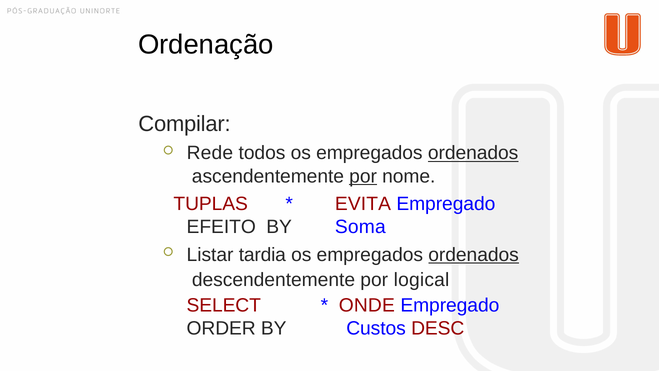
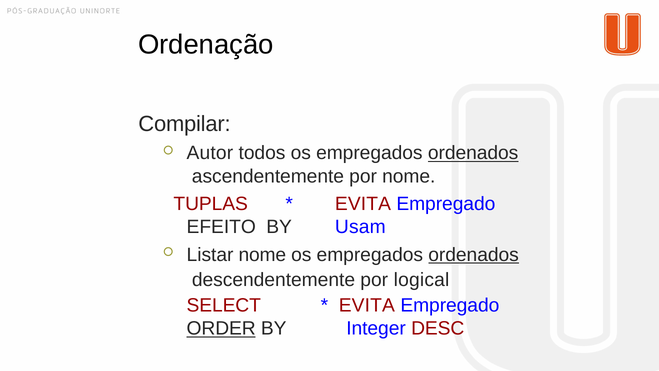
Rede: Rede -> Autor (210, 153)
por underline: present -> none (363, 176)
Soma: Soma -> Usam (360, 227)
Listar tardia: tardia -> nome (262, 255)
ONDE: ONDE -> EVITA (367, 305)
ORDER underline: none -> present (221, 328)
Custos: Custos -> Integer (376, 328)
